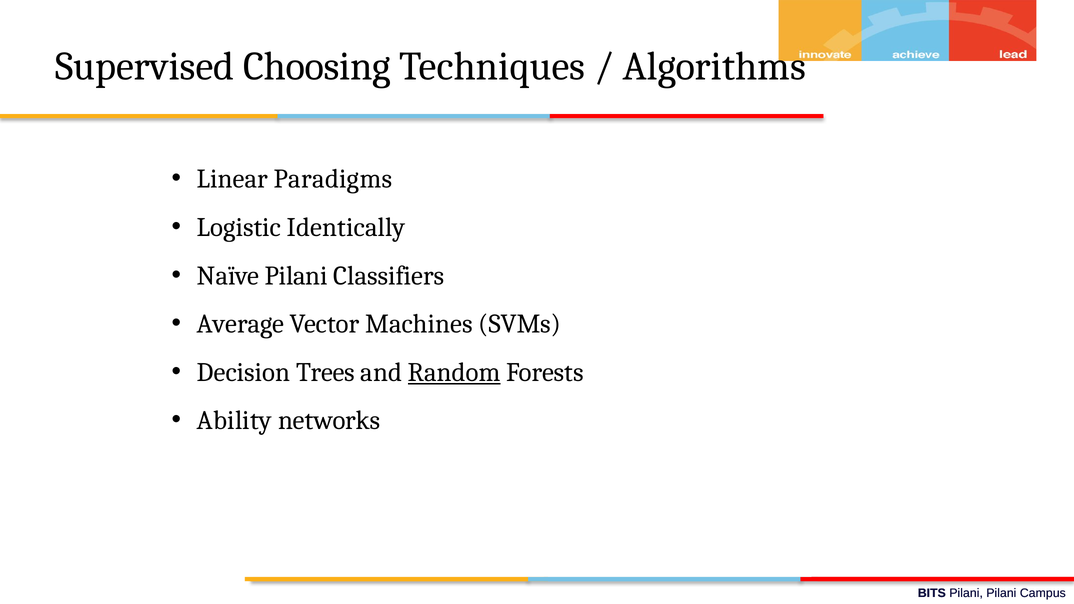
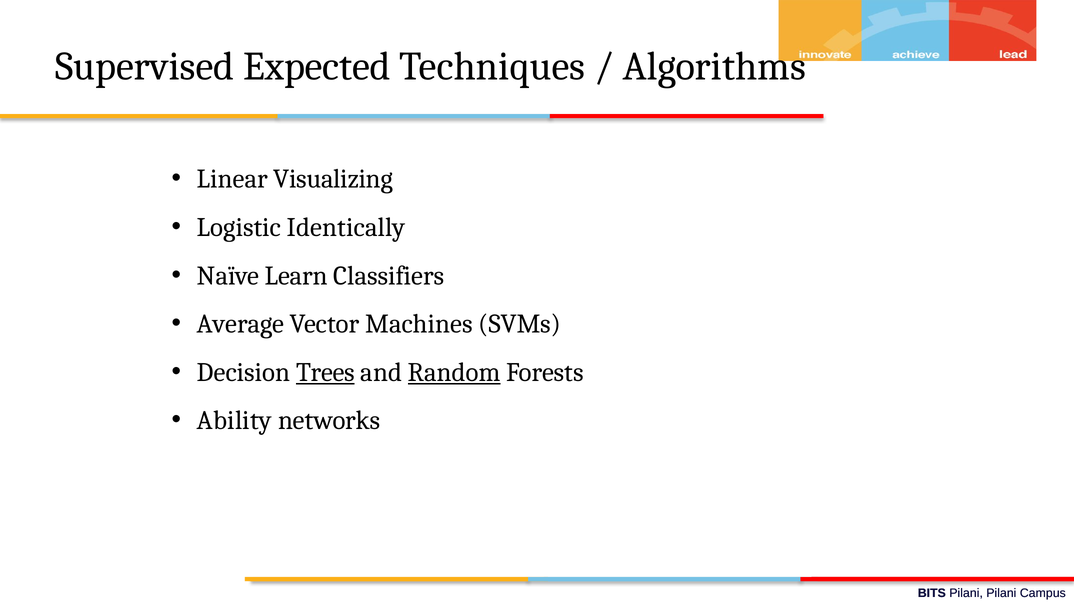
Choosing: Choosing -> Expected (317, 67)
Paradigms: Paradigms -> Visualizing (333, 179)
Naïve Pilani: Pilani -> Learn (296, 276)
Trees underline: none -> present (325, 372)
